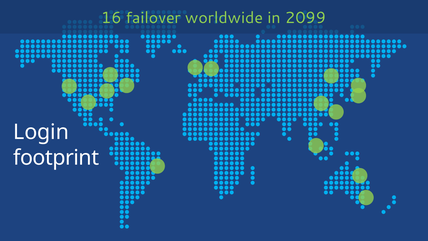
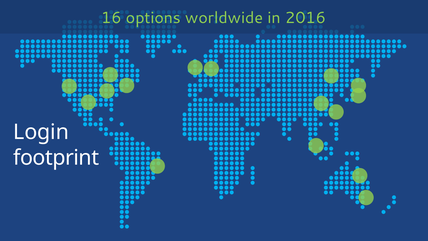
failover: failover -> options (153, 18)
2099: 2099 -> 2016 (306, 18)
